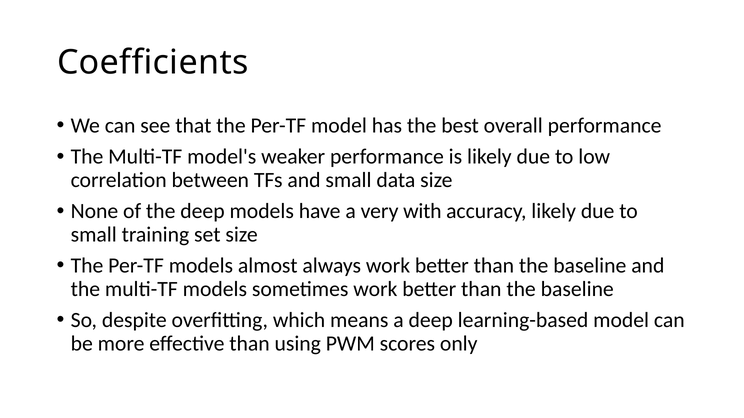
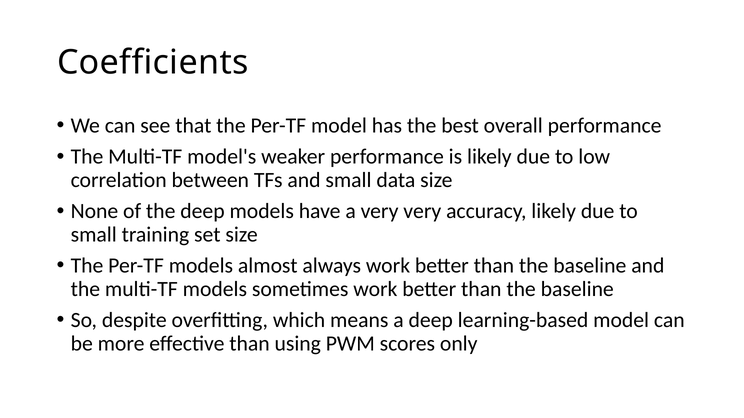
very with: with -> very (422, 211)
